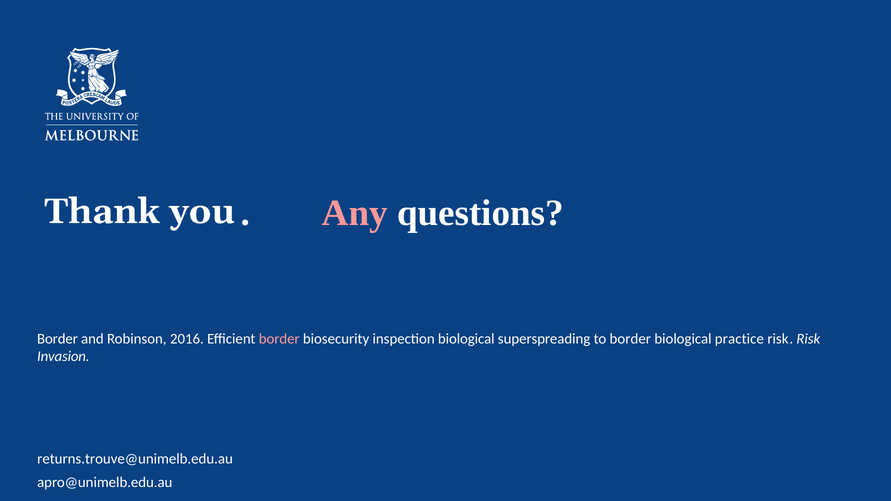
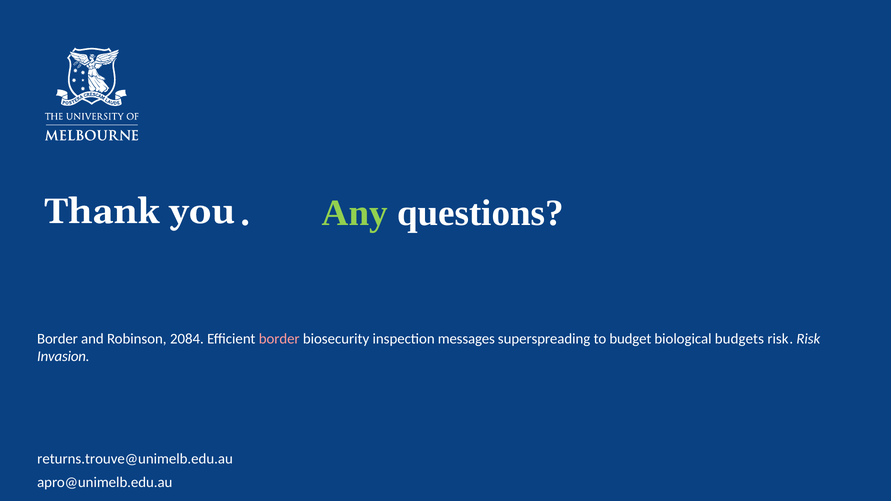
Any colour: pink -> light green (355, 213)
2016: 2016 -> 2084 (187, 339)
inspection biological: biological -> messages (466, 339)
to border: border -> budget (630, 339)
practice: practice -> budgets (739, 339)
